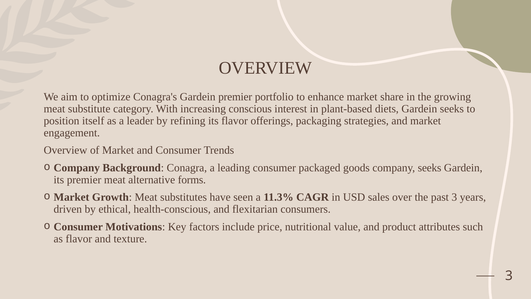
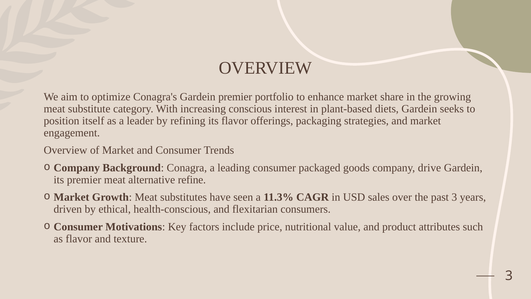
company seeks: seeks -> drive (429, 168)
forms: forms -> refine (192, 180)
